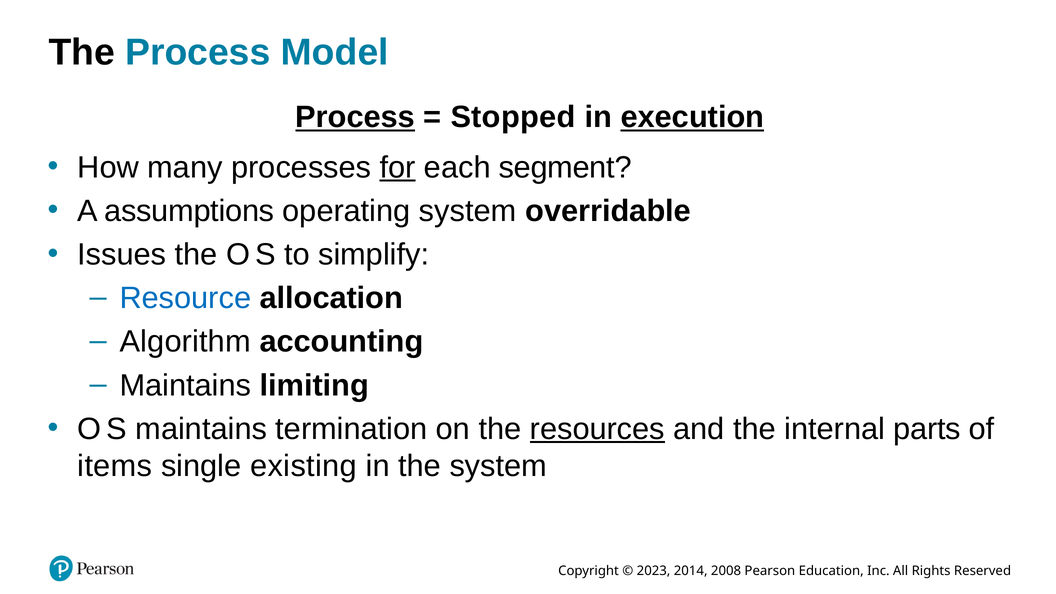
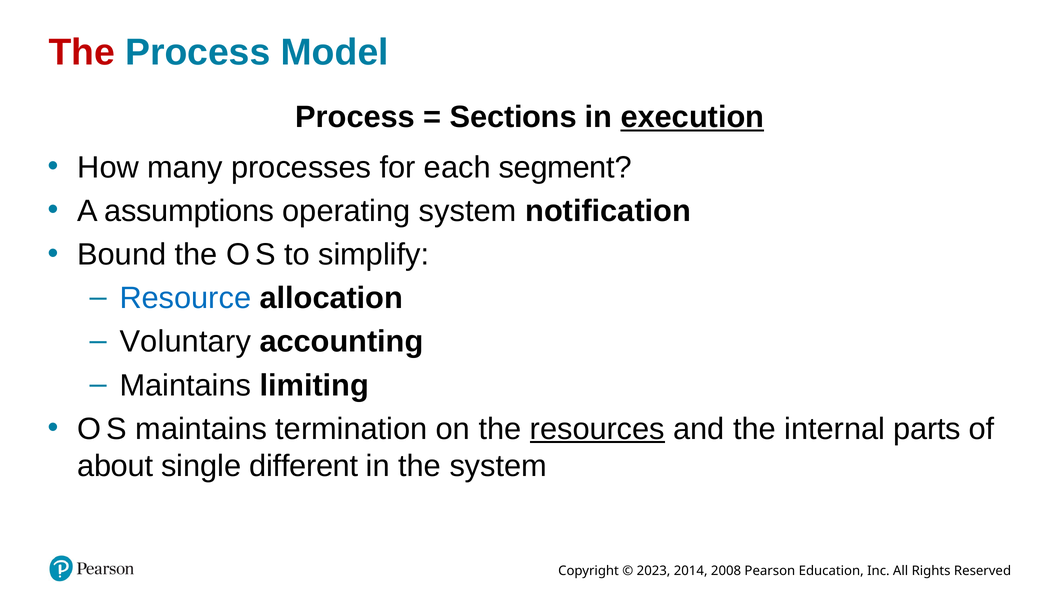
The colour: black -> red (82, 52)
Process underline: present -> none (355, 117)
Stopped: Stopped -> Sections (513, 117)
for underline: present -> none (398, 167)
overridable: overridable -> notification (608, 211)
Issues: Issues -> Bound (122, 255)
Algorithm: Algorithm -> Voluntary (185, 342)
items: items -> about (115, 466)
existing: existing -> different (304, 466)
